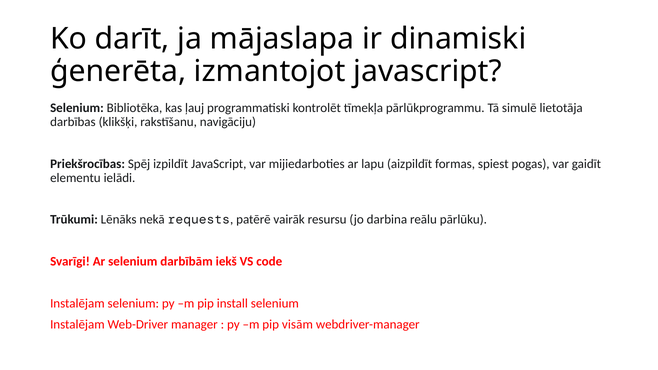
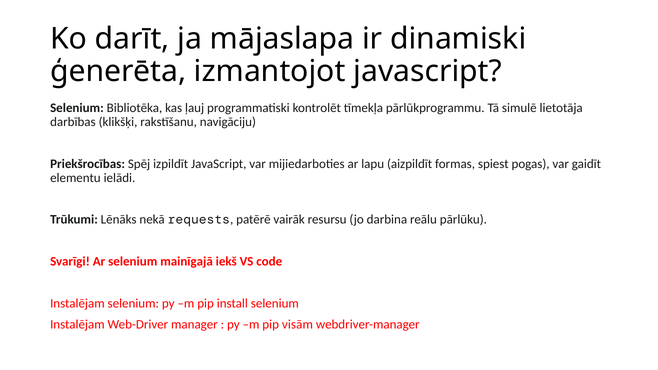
darbībām: darbībām -> mainīgajā (187, 262)
